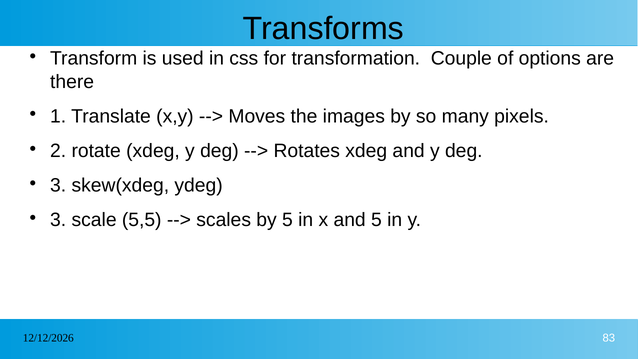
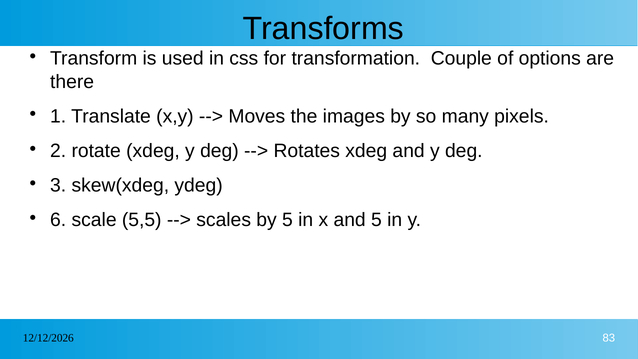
3: 3 -> 6 (58, 220)
